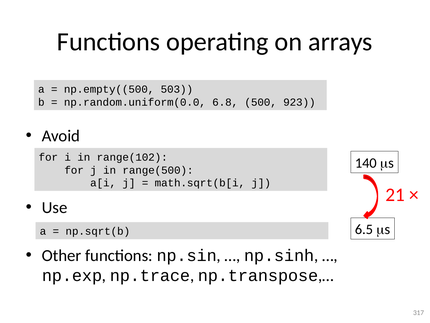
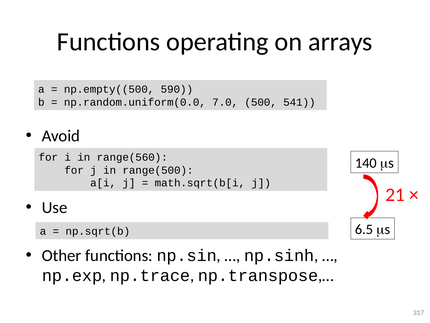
503: 503 -> 590 (177, 89)
6.8: 6.8 -> 7.0 (225, 102)
923: 923 -> 541 (299, 102)
range(102: range(102 -> range(560 (132, 157)
